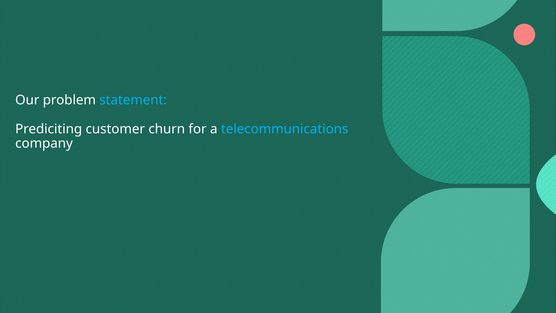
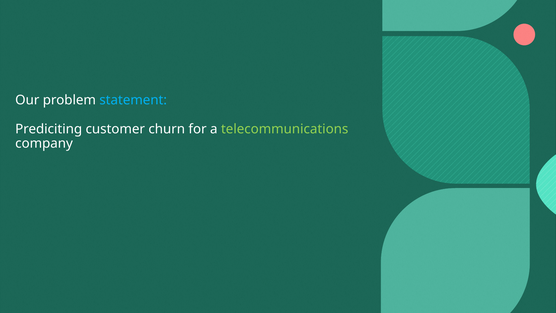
telecommunications colour: light blue -> light green (285, 129)
